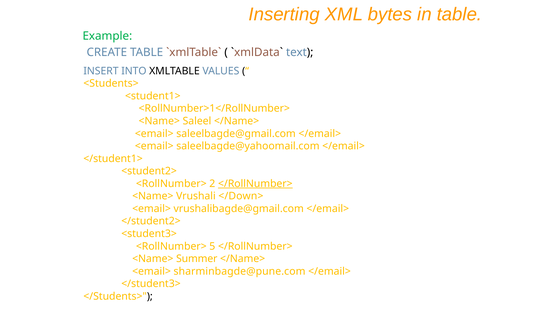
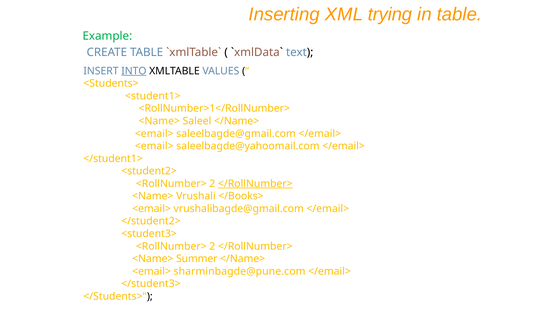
bytes: bytes -> trying (390, 14)
INTO underline: none -> present (134, 71)
</Down>: </Down> -> </Books> (241, 196)
5: 5 -> 2 (212, 246)
